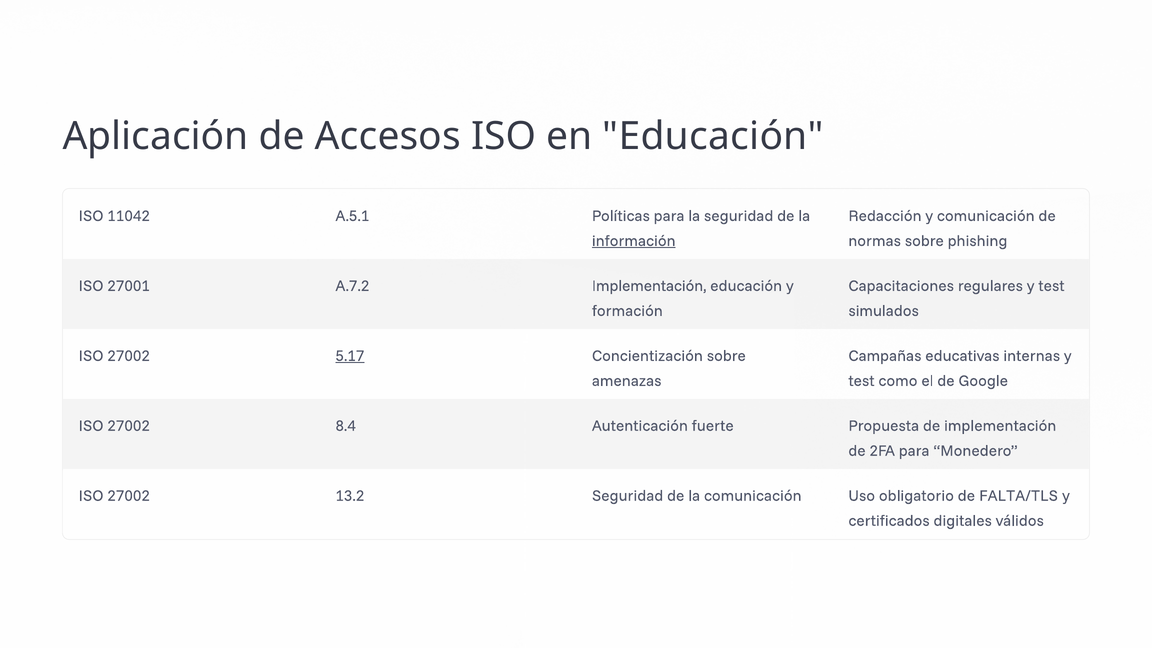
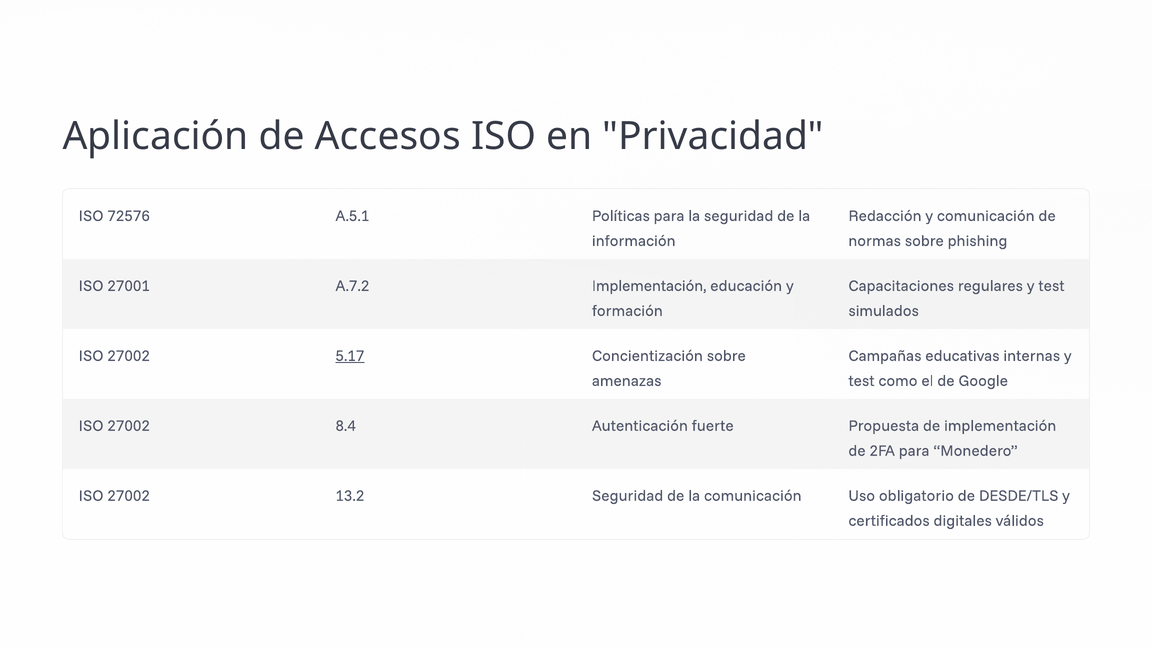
en Educación: Educación -> Privacidad (713, 136)
11042: 11042 -> 72576 (129, 216)
información underline: present -> none (634, 241)
FALTA/TLS: FALTA/TLS -> DESDE/TLS (1019, 496)
